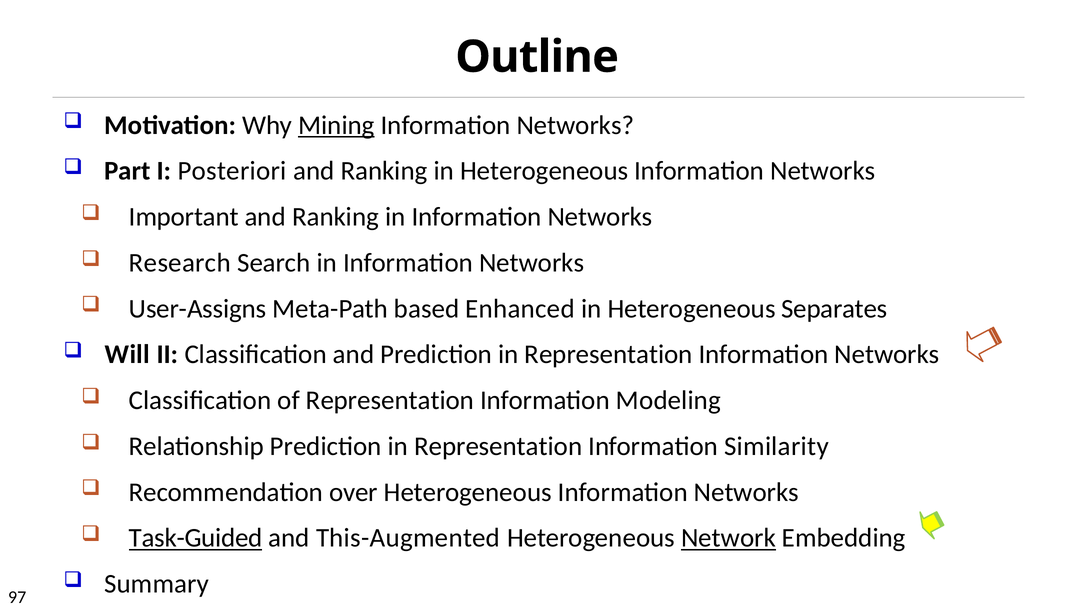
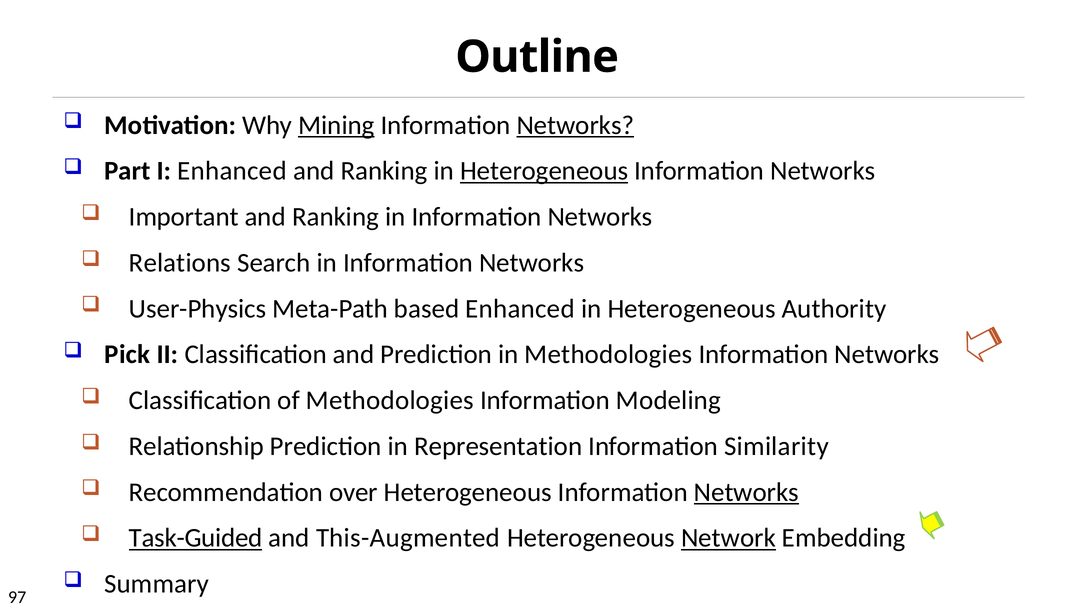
Networks underline: none -> present (575, 125)
I Posteriori: Posteriori -> Enhanced (232, 171)
Heterogeneous underline: none -> present (544, 171)
Research: Research -> Relations (180, 263)
User-Assigns: User-Assigns -> User-Physics (198, 309)
Separates: Separates -> Authority (834, 309)
Will: Will -> Pick (127, 355)
and Prediction in Representation: Representation -> Methodologies (608, 355)
of Representation: Representation -> Methodologies (390, 401)
Networks underline: none -> present (746, 493)
